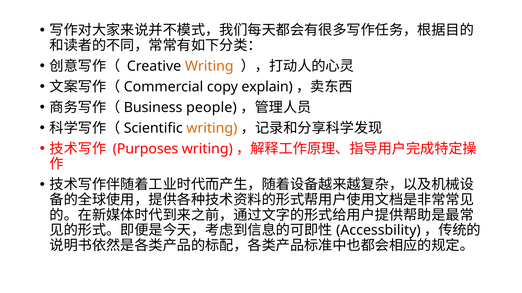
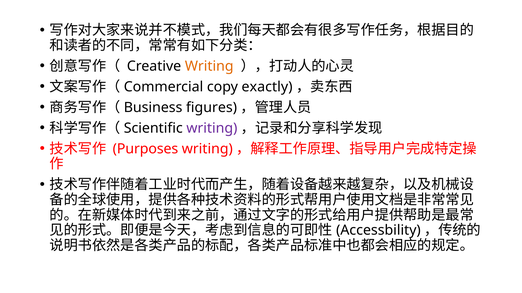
explain: explain -> exactly (267, 87)
people: people -> figures (211, 108)
writing colour: orange -> purple (212, 128)
